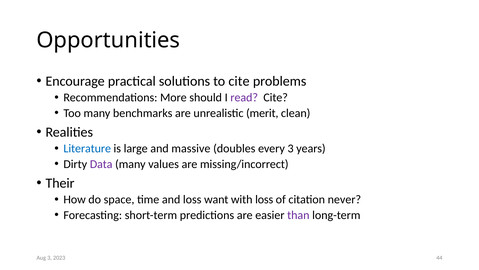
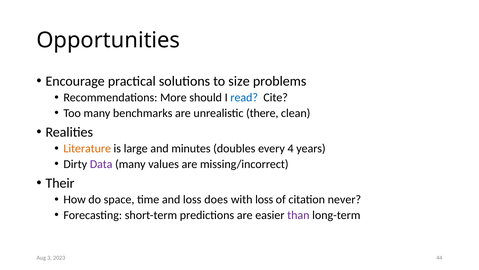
to cite: cite -> size (239, 81)
read colour: purple -> blue (244, 97)
merit: merit -> there (262, 113)
Literature colour: blue -> orange (87, 148)
massive: massive -> minutes (191, 148)
every 3: 3 -> 4 (291, 148)
want: want -> does (216, 199)
